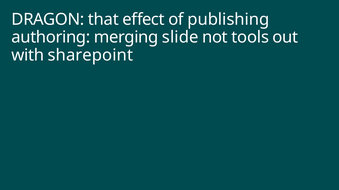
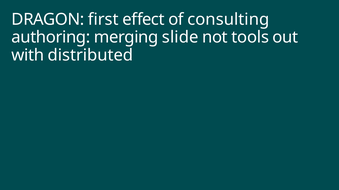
that: that -> first (103, 19)
publishing: publishing -> consulting (228, 19)
sharepoint: sharepoint -> distributed (90, 55)
